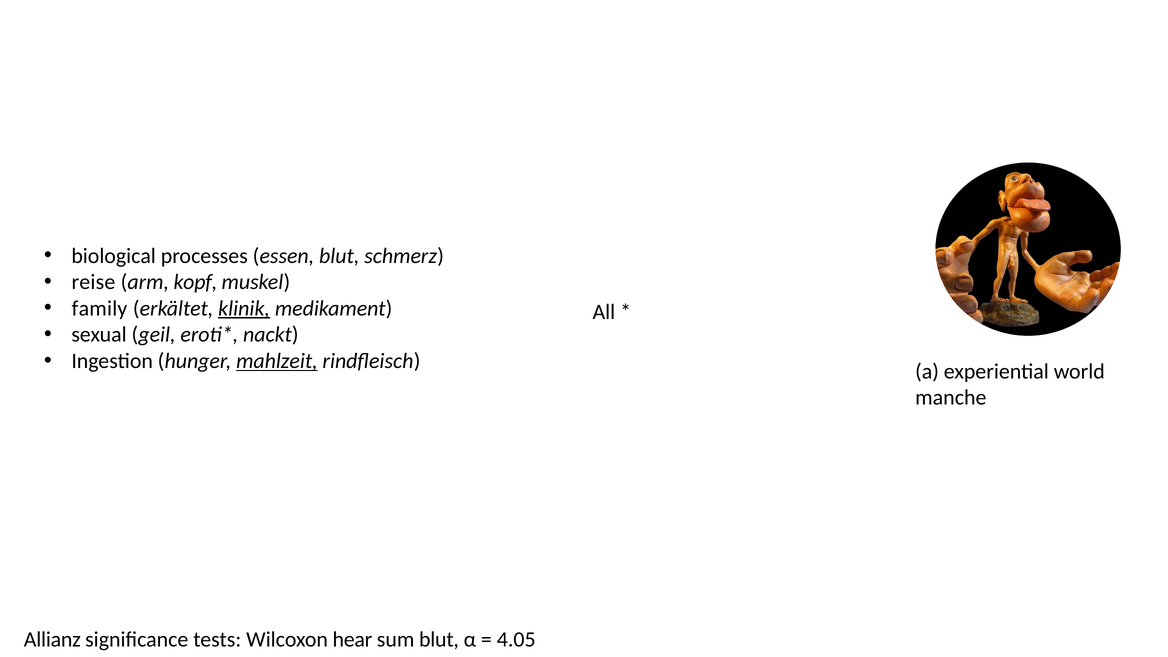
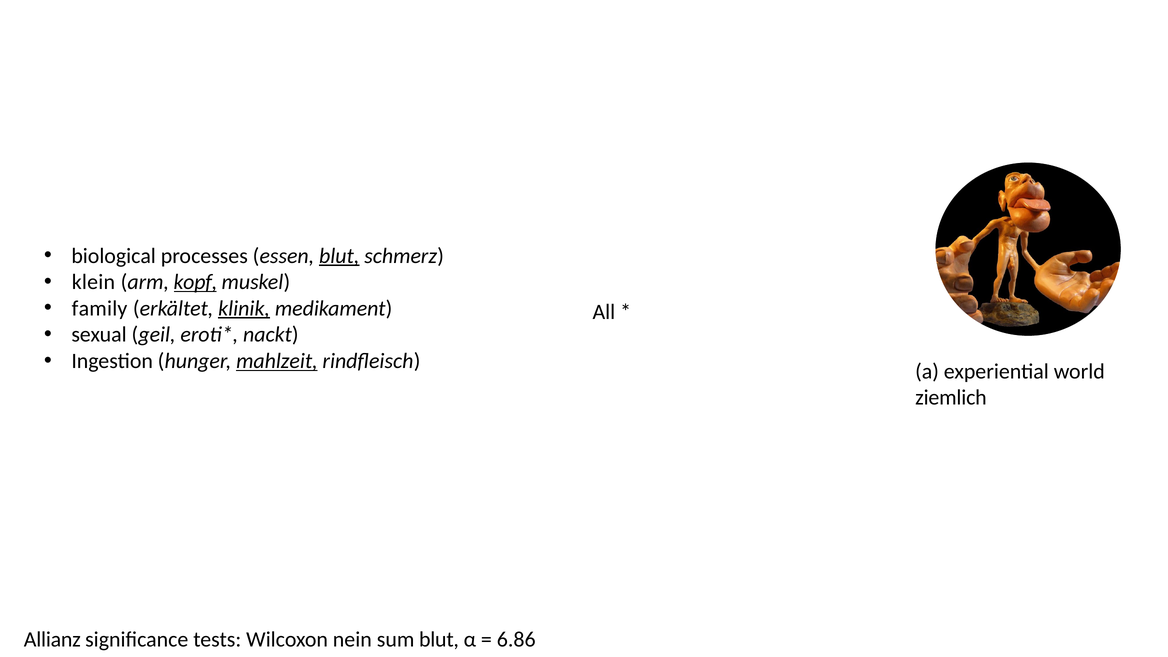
blut underline: none -> present (339, 256)
reise: reise -> klein (93, 282)
kopf underline: none -> present (195, 282)
manche: manche -> ziemlich (951, 398)
hear: hear -> nein (352, 639)
4.05: 4.05 -> 6.86 (516, 639)
